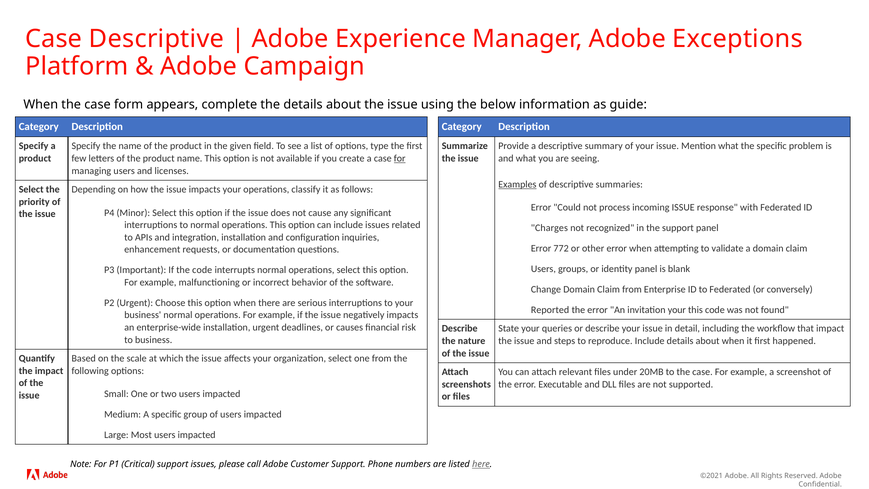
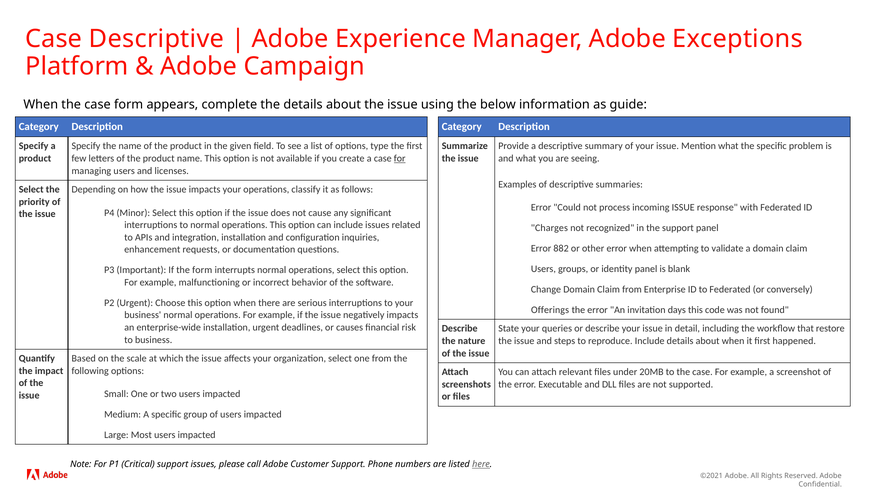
Examples underline: present -> none (517, 184)
772: 772 -> 882 (561, 248)
the code: code -> form (202, 270)
Reported: Reported -> Offerings (550, 310)
invitation your: your -> days (677, 310)
that impact: impact -> restore (830, 329)
